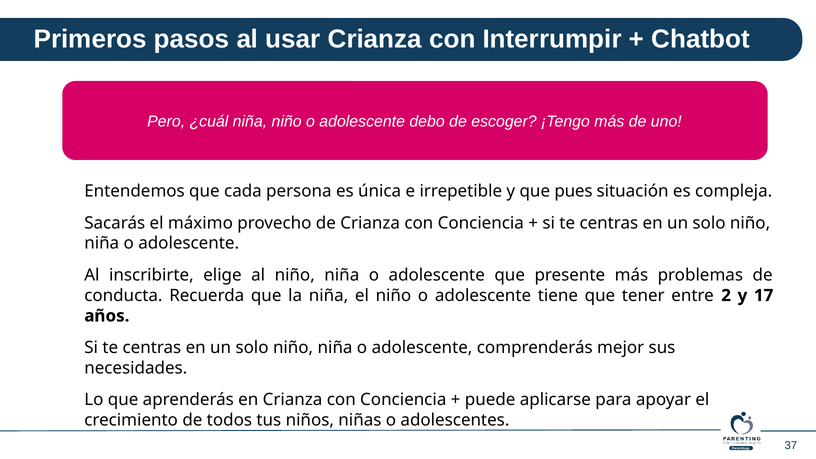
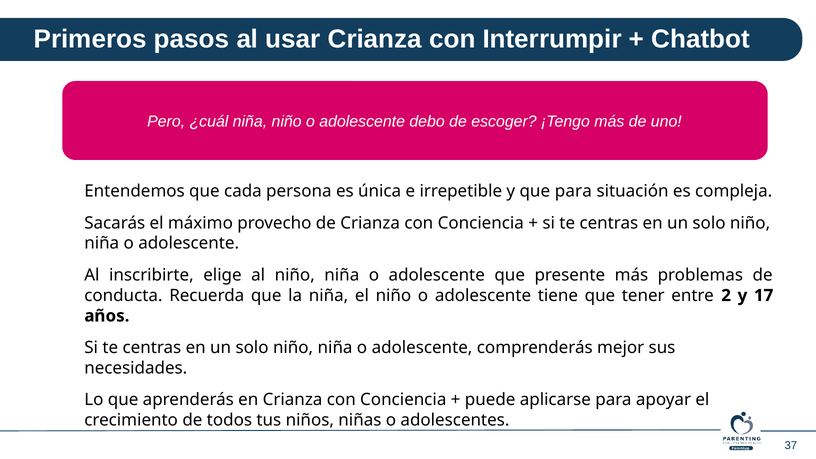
que pues: pues -> para (573, 191)
